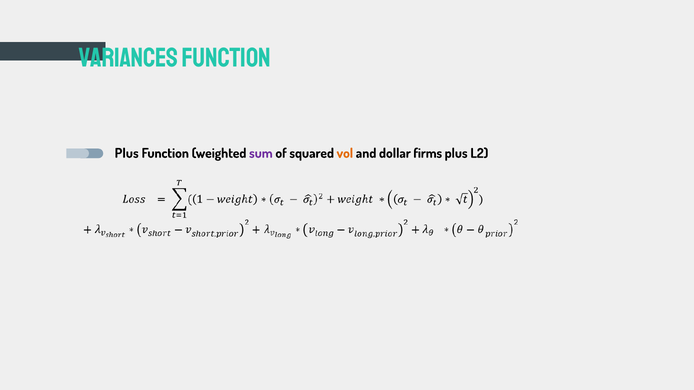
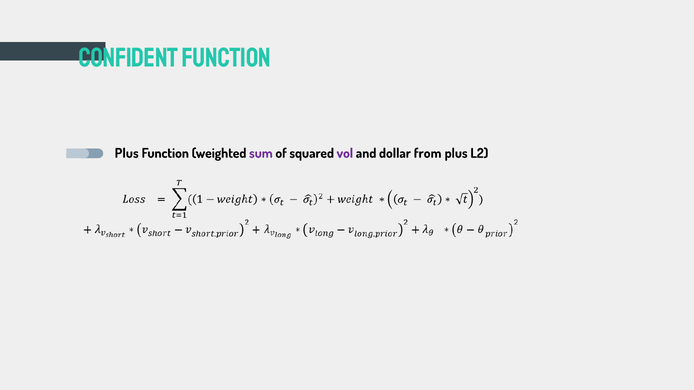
VARIANCES: VARIANCES -> CONFIDENT (128, 58)
vol colour: orange -> purple (345, 153)
firms: firms -> from (428, 153)
